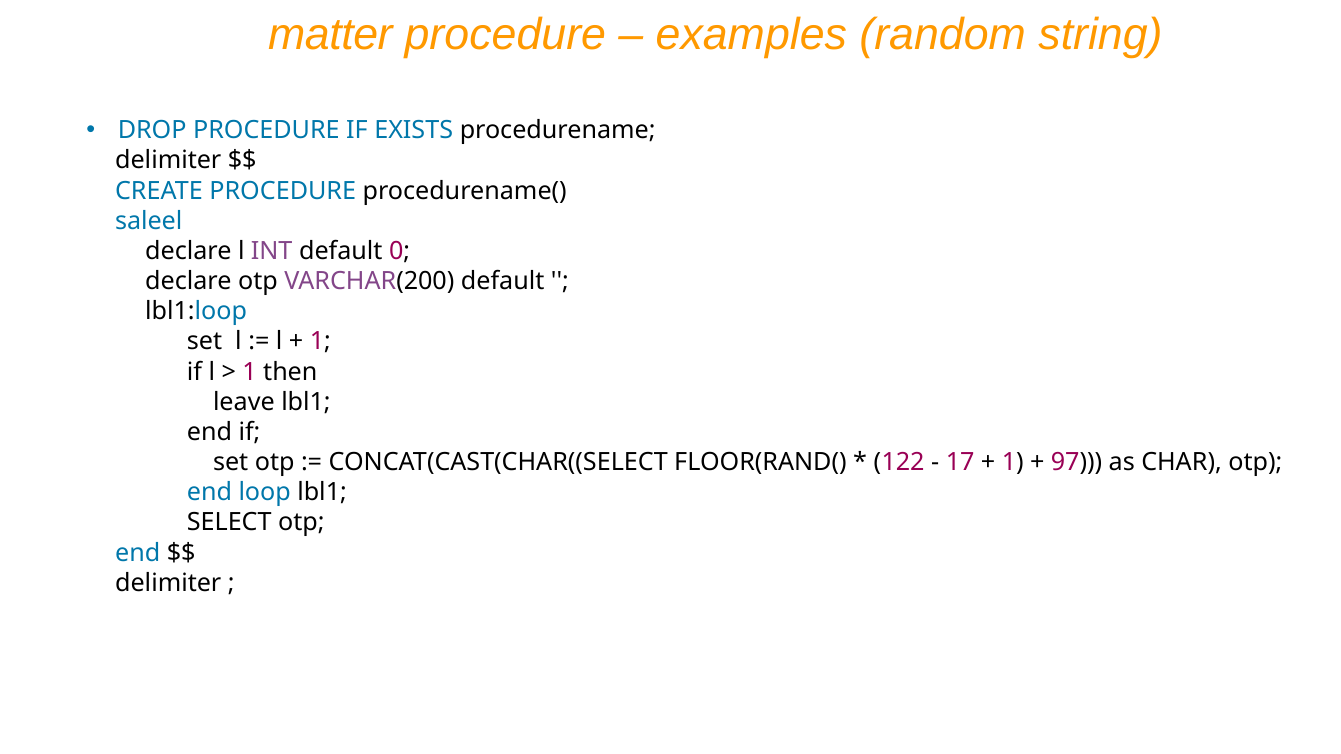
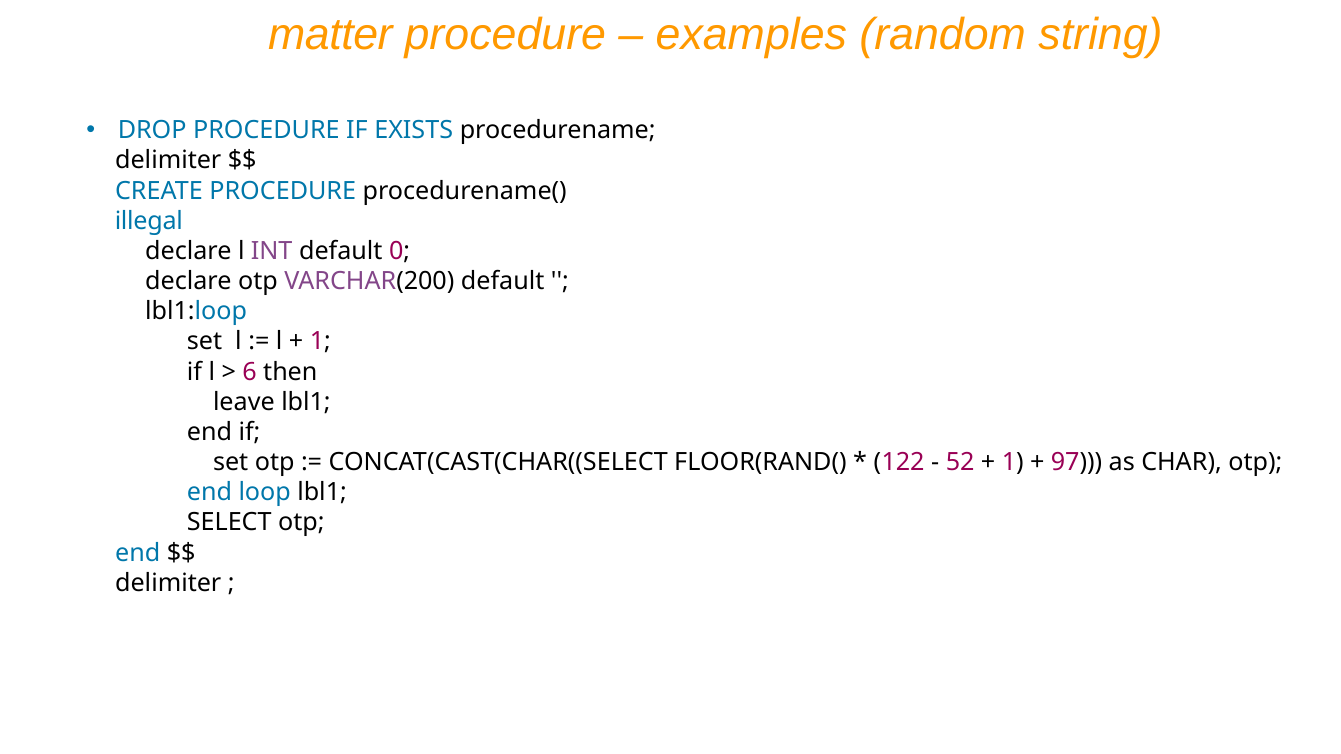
saleel: saleel -> illegal (149, 221)
1: 1 -> 6 (250, 372)
17: 17 -> 52 (960, 462)
